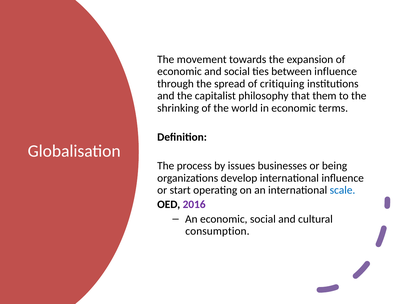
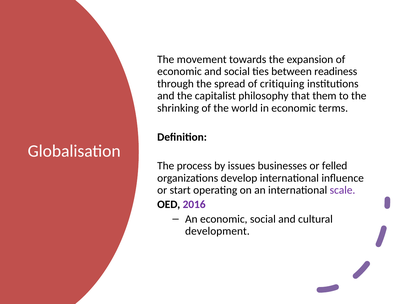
between influence: influence -> readiness (336, 72)
being: being -> felled (335, 166)
scale colour: blue -> purple (343, 190)
consumption: consumption -> development (217, 232)
